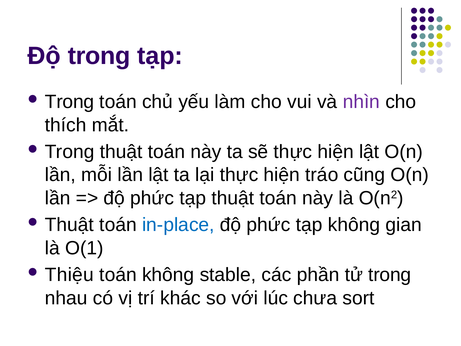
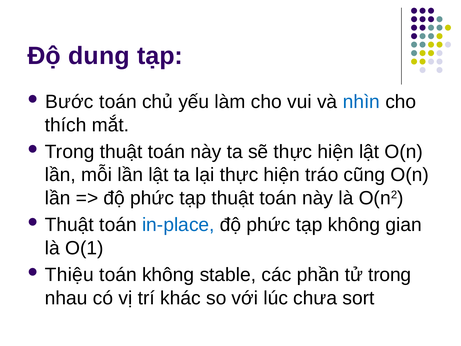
Độ trong: trong -> dung (99, 56)
Trong: Trong -> Bước (69, 102)
nhìn colour: purple -> blue (361, 102)
